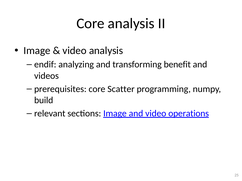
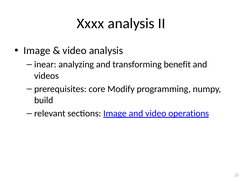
Core: Core -> Xxxx (90, 23)
endif: endif -> inear (45, 65)
Scatter: Scatter -> Modify (121, 89)
